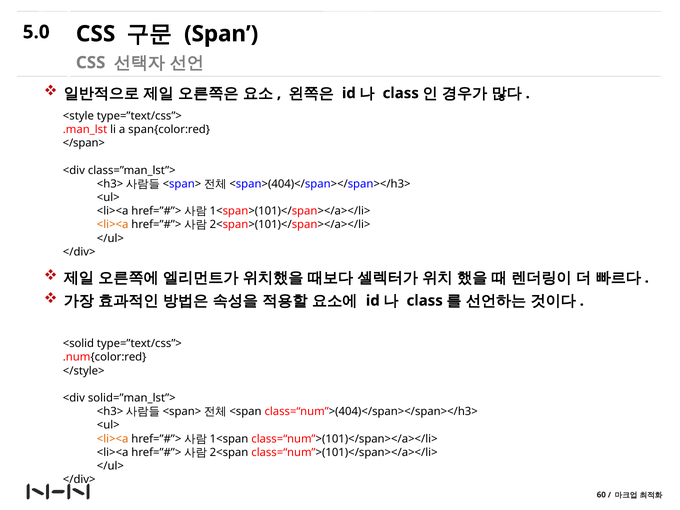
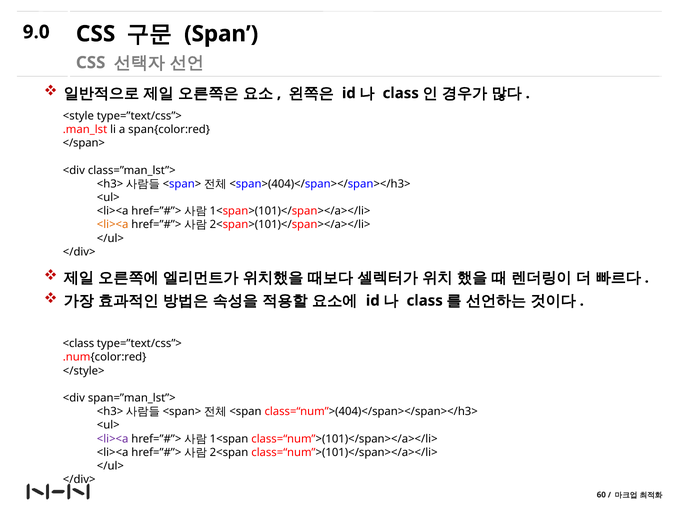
5.0: 5.0 -> 9.0 (36, 32)
<solid: <solid -> <class (78, 344)
solid=”man_lst”>: solid=”man_lst”> -> span=”man_lst”> (132, 398)
<li><a colour: orange -> purple (113, 439)
